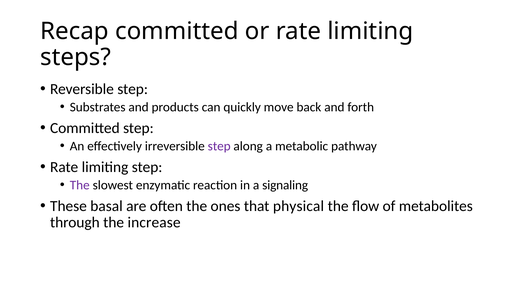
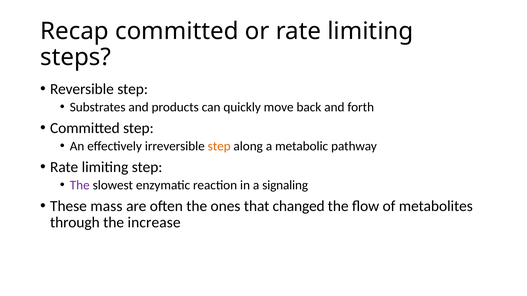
step colour: purple -> orange (219, 146)
basal: basal -> mass (106, 206)
physical: physical -> changed (299, 206)
